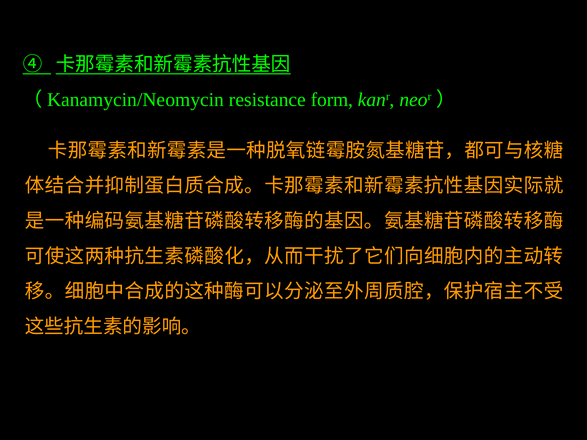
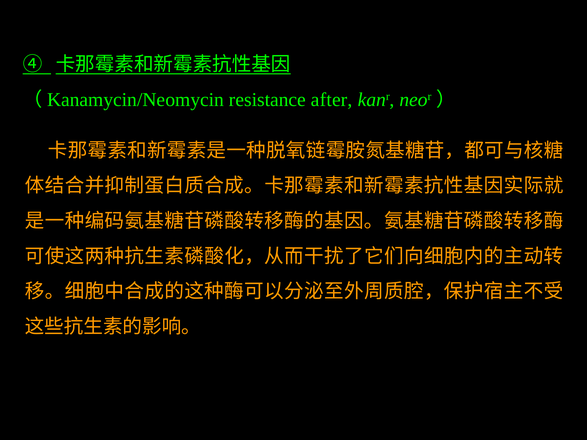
form: form -> after (332, 100)
